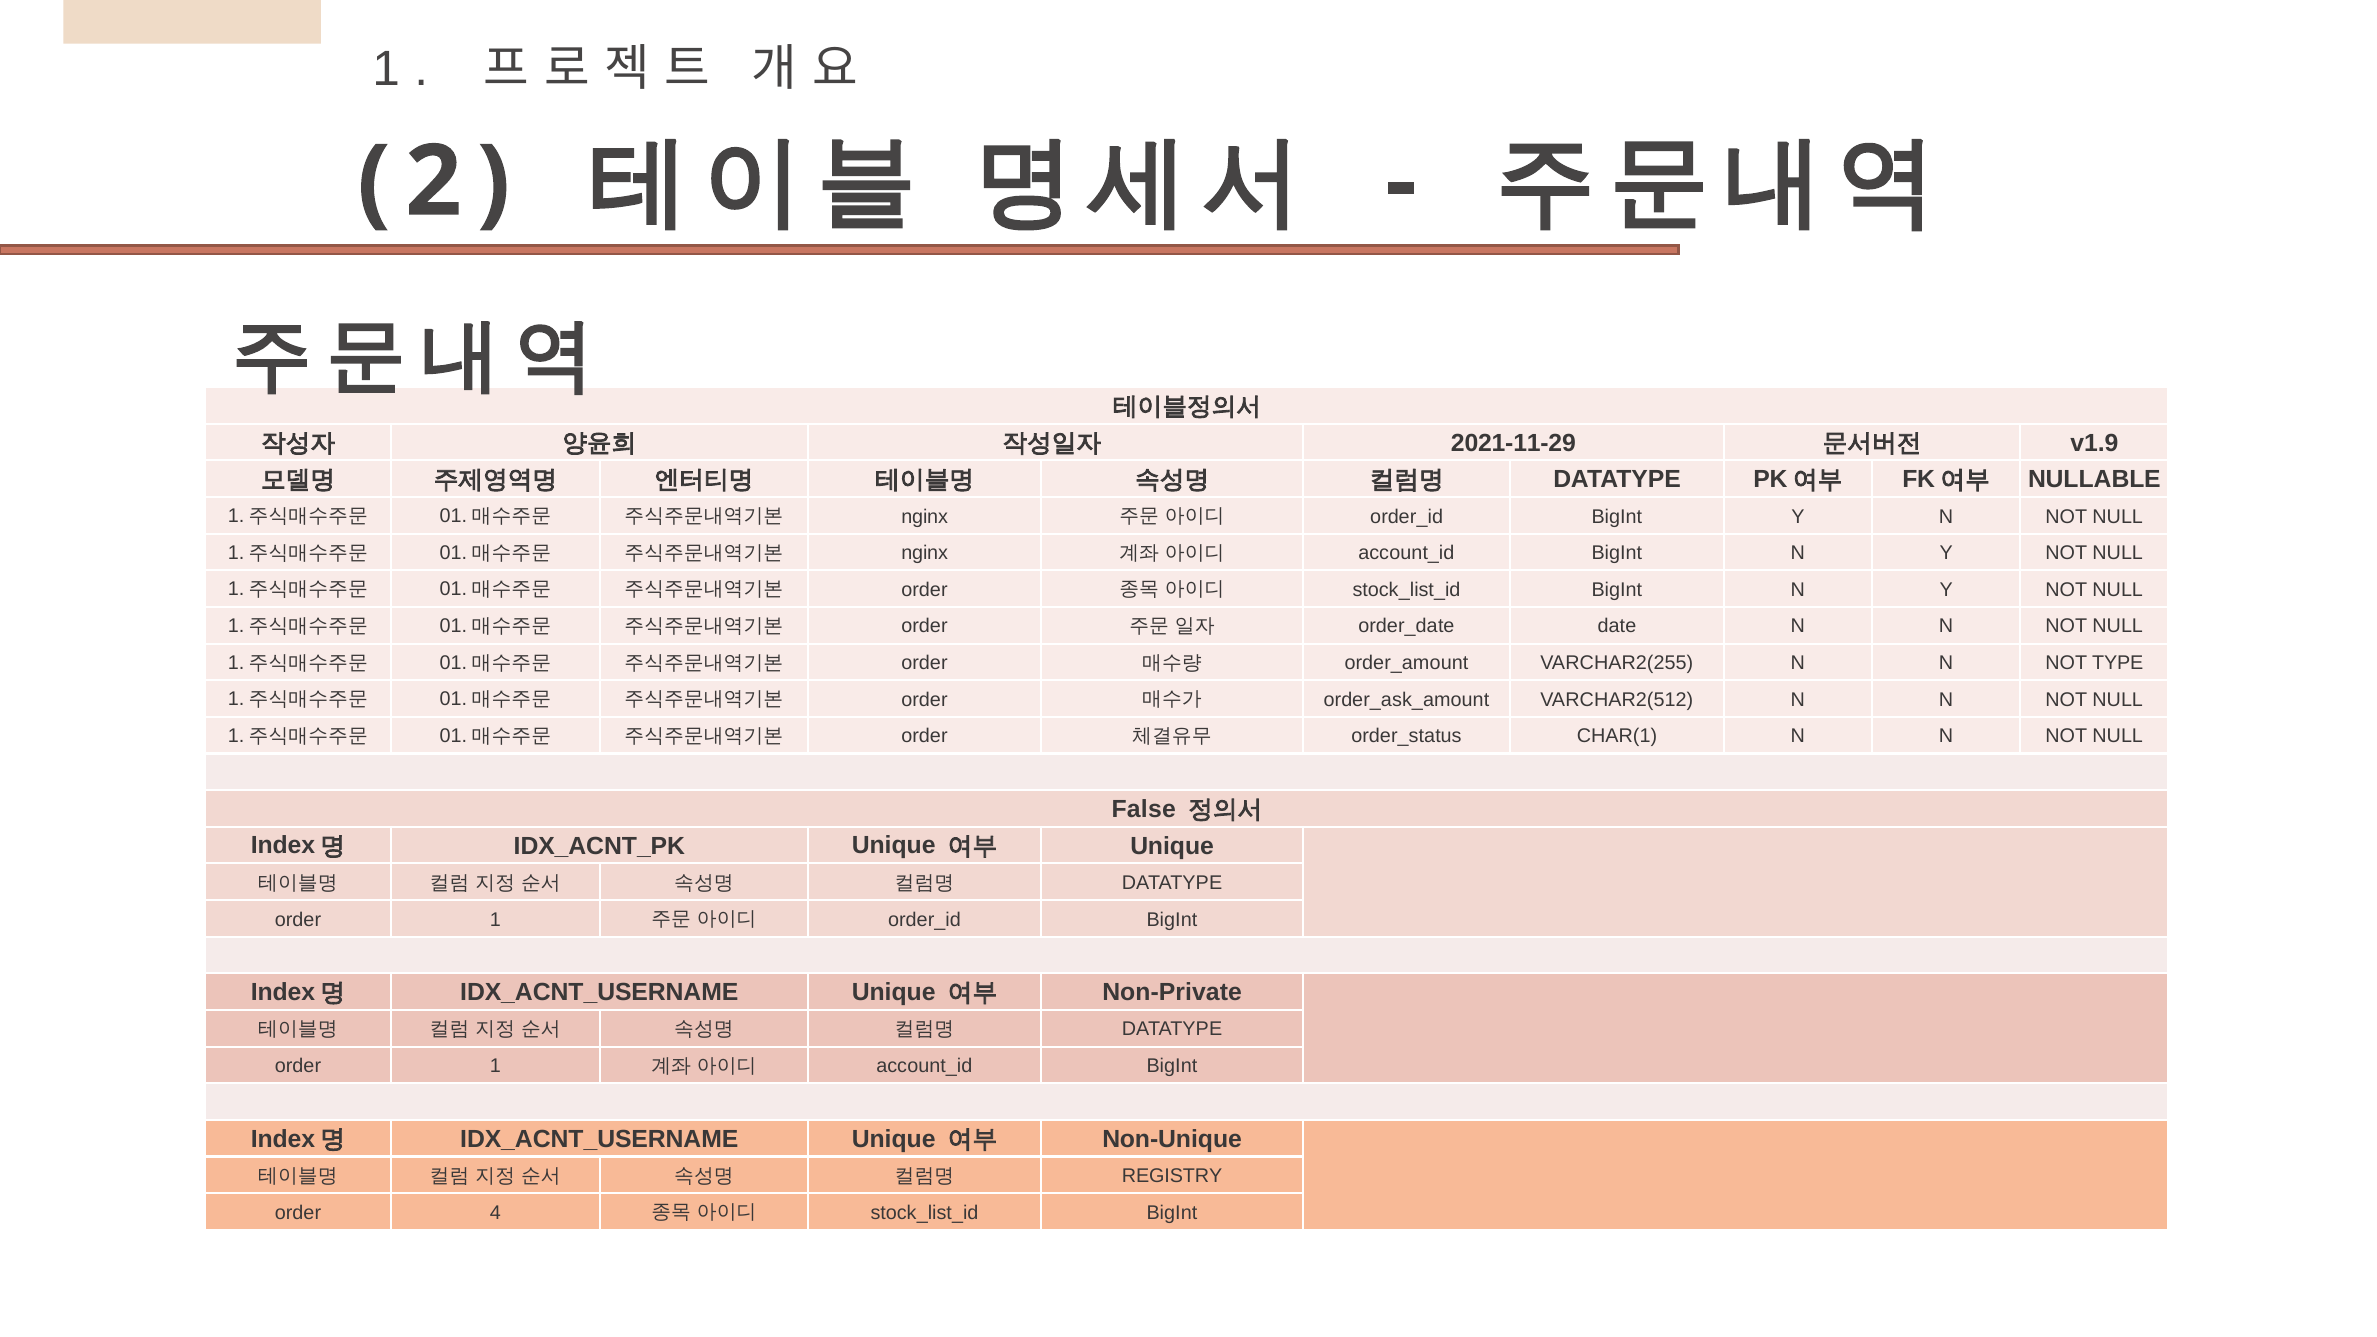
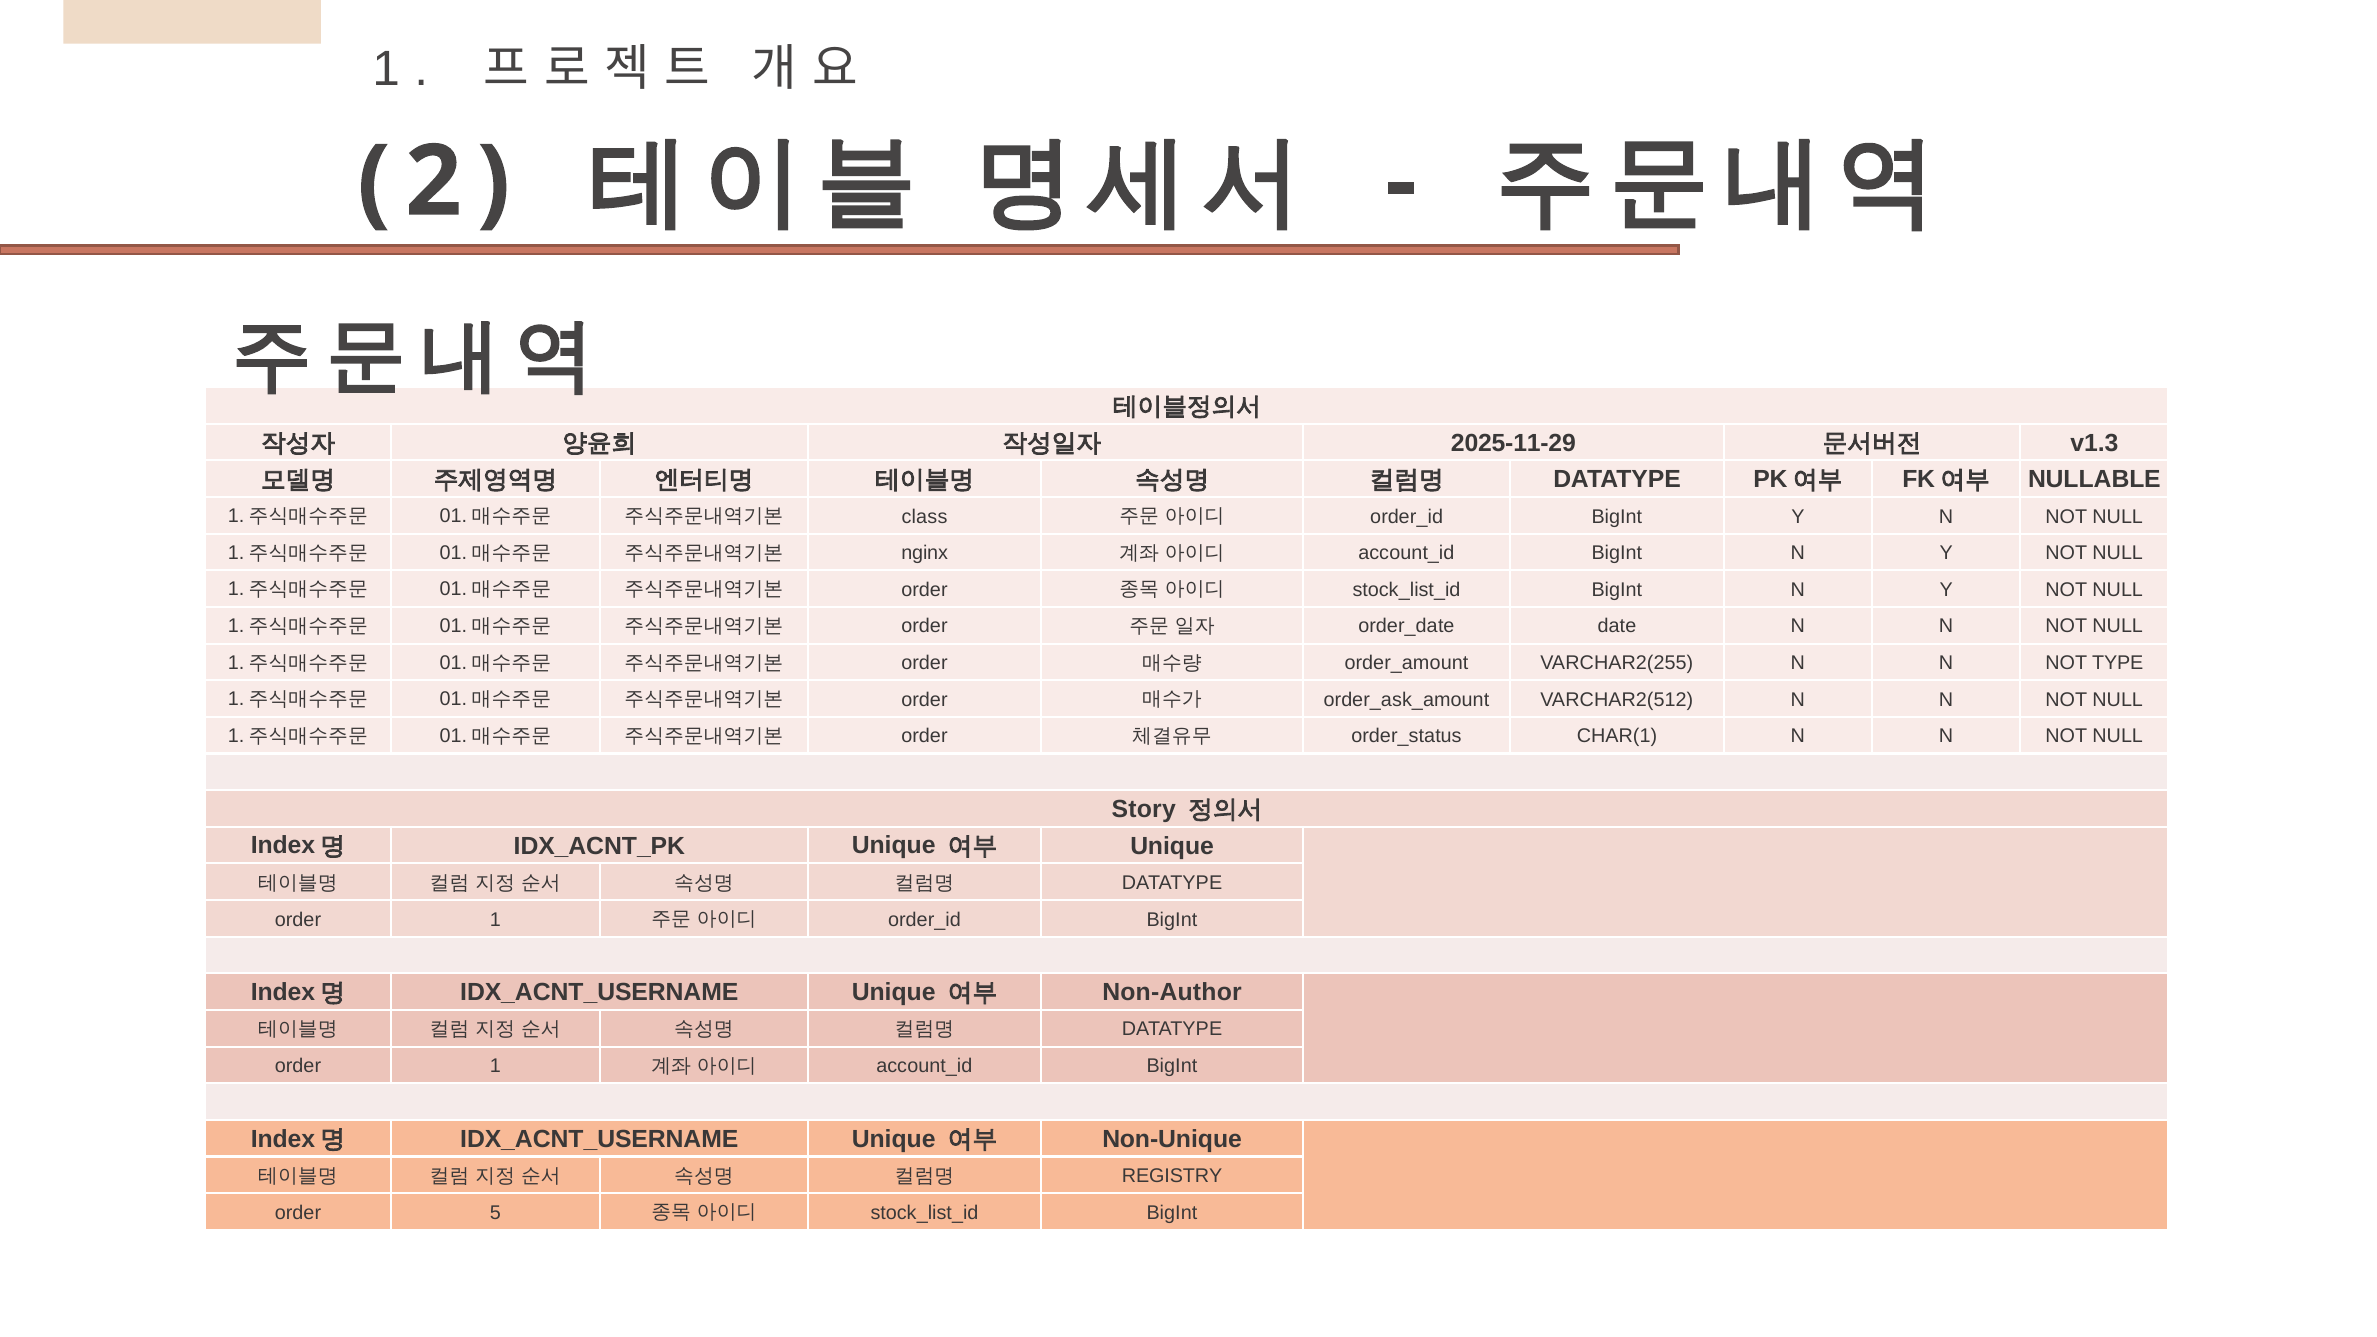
2021-11-29: 2021-11-29 -> 2025-11-29 (1513, 443)
v1.9: v1.9 -> v1.3 (2095, 443)
nginx: nginx -> class (924, 516)
False: False -> Story (1144, 809)
Non-Private: Non-Private -> Non-Author (1172, 993)
4: 4 -> 5 (495, 1213)
